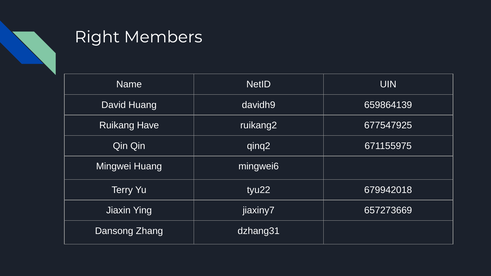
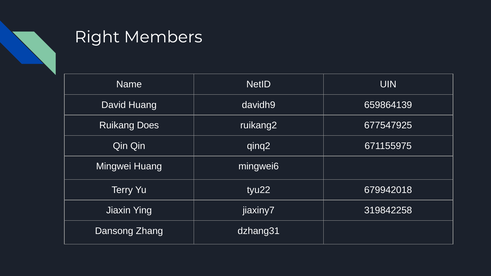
Have: Have -> Does (148, 125)
657273669: 657273669 -> 319842258 (388, 211)
